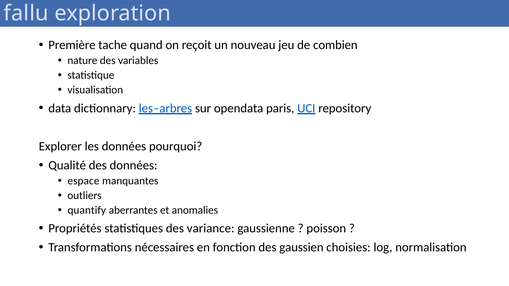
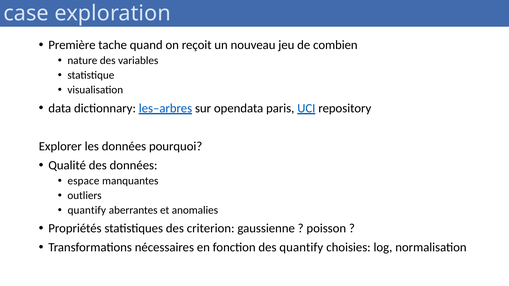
fallu: fallu -> case (26, 13)
variance: variance -> criterion (211, 229)
des gaussien: gaussien -> quantify (301, 248)
